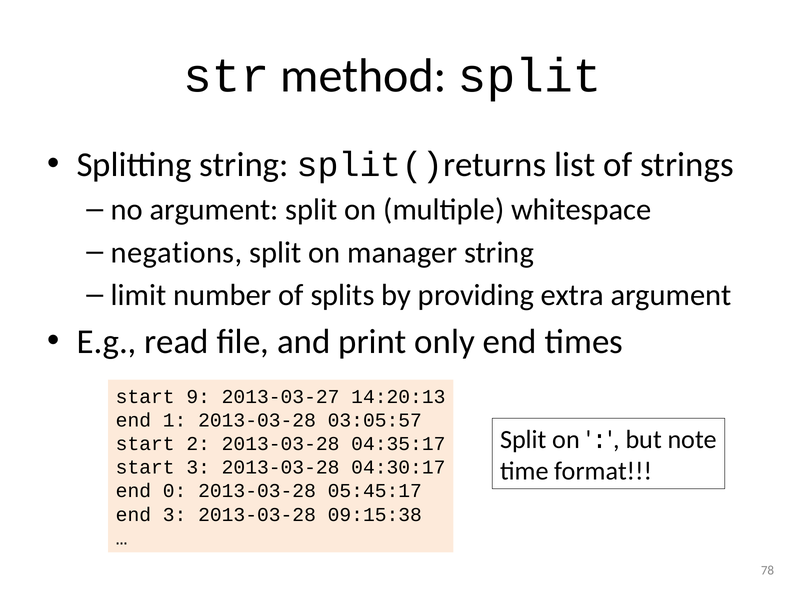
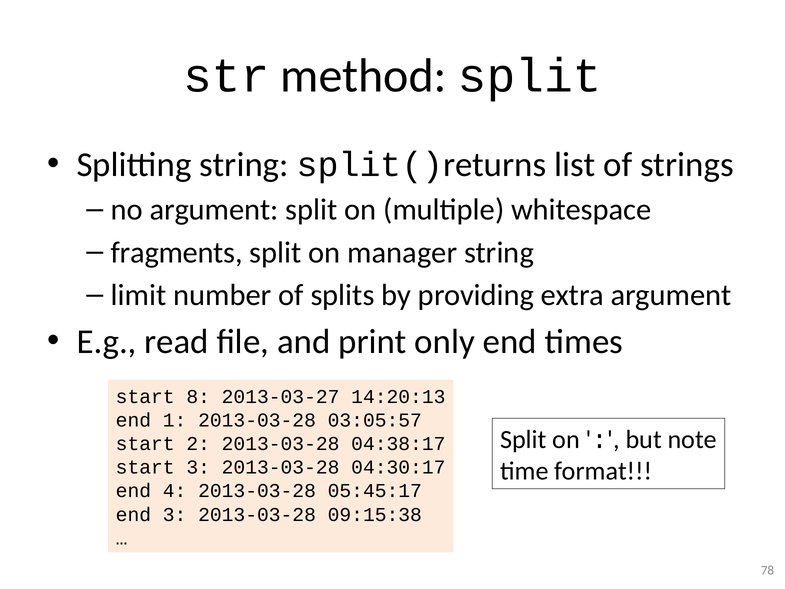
negations: negations -> fragments (177, 252)
9: 9 -> 8 (198, 397)
04:35:17: 04:35:17 -> 04:38:17 (398, 444)
0: 0 -> 4 (175, 491)
